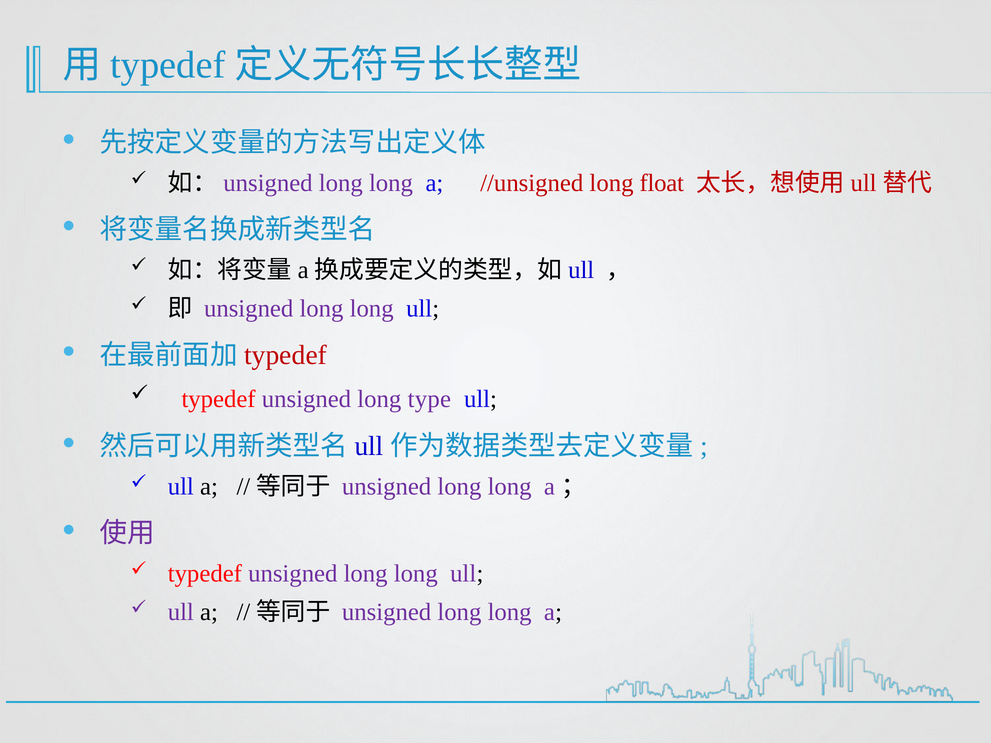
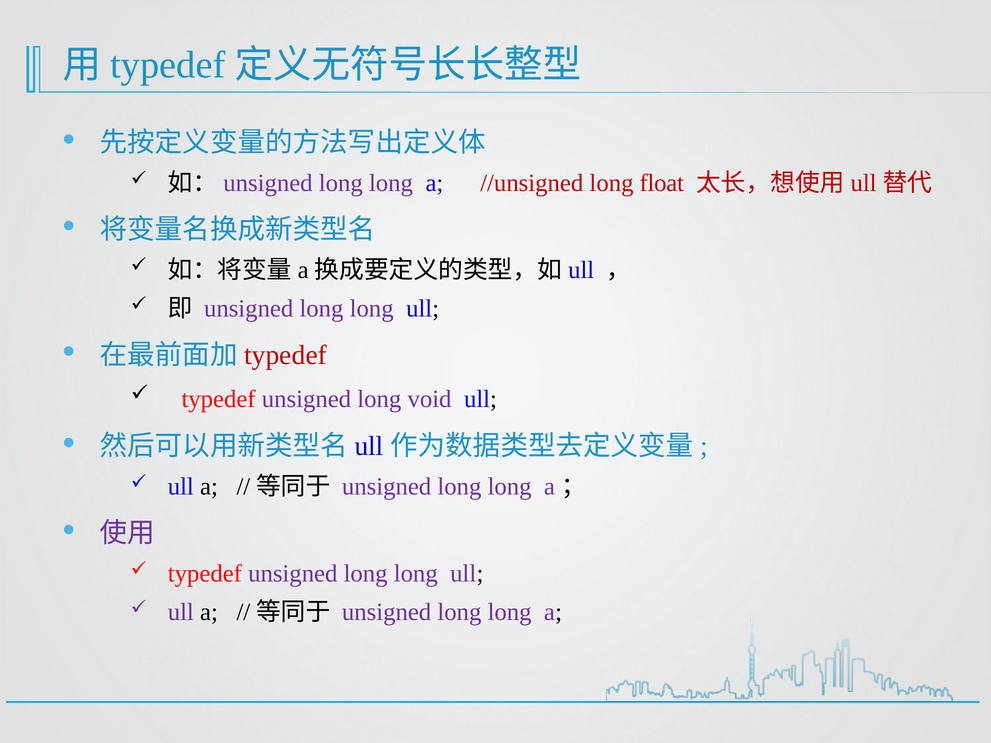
type: type -> void (430, 399)
